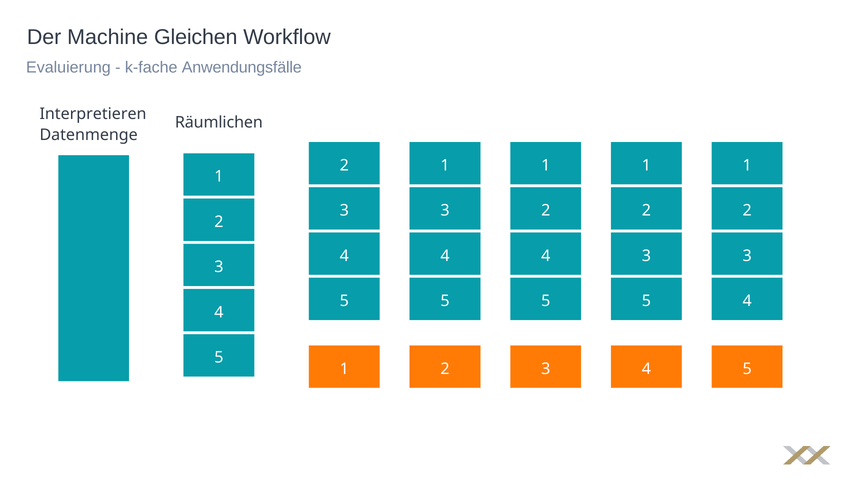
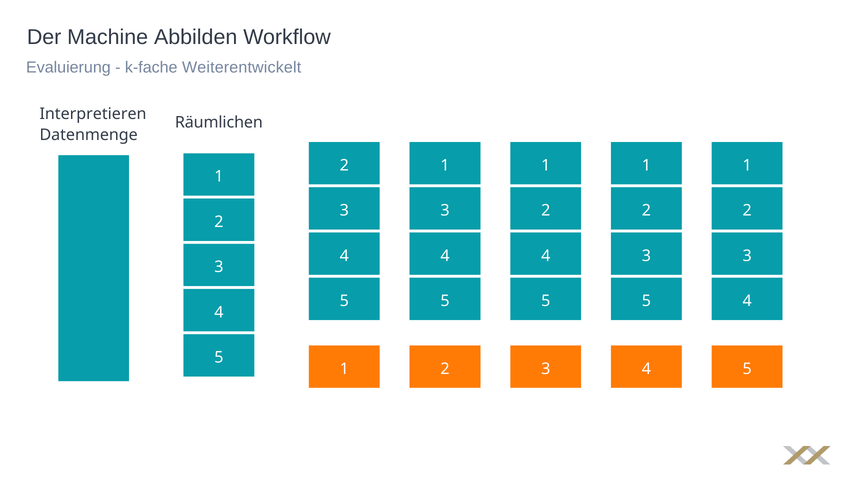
Gleichen: Gleichen -> Abbilden (196, 37)
Anwendungsfälle: Anwendungsfälle -> Weiterentwickelt (242, 68)
